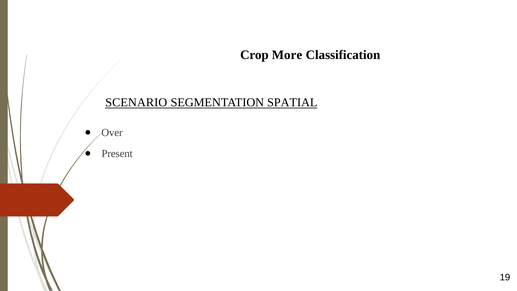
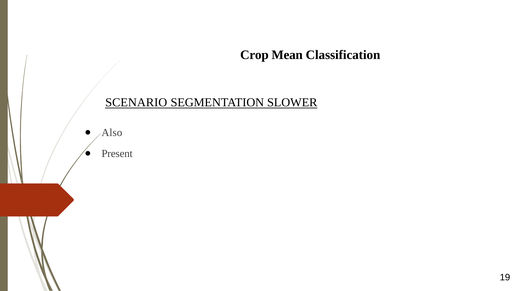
More: More -> Mean (287, 55)
SPATIAL: SPATIAL -> SLOWER (292, 103)
Over: Over -> Also (112, 133)
